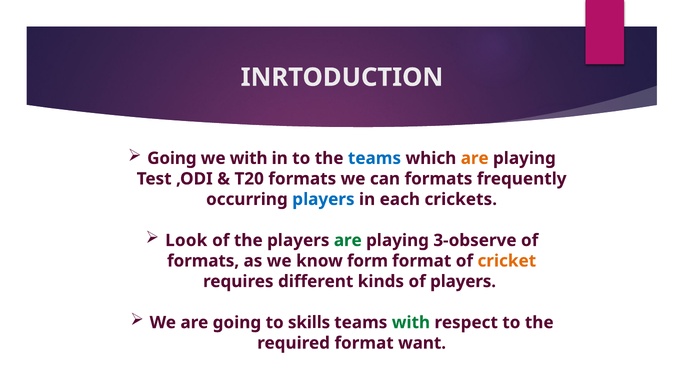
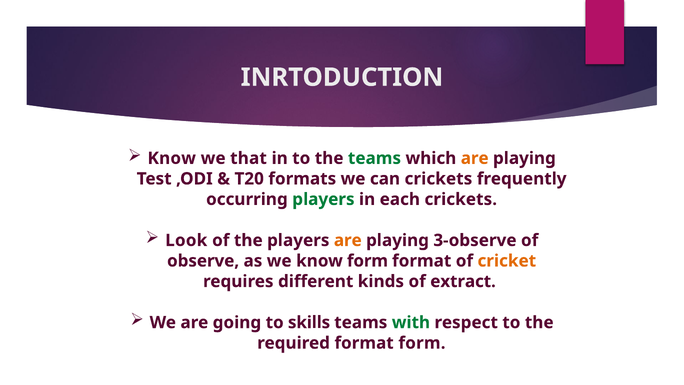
Going: Going -> Know (172, 158)
we with: with -> that (248, 158)
teams colour: blue -> green (374, 158)
can formats: formats -> crickets (438, 179)
players colour: blue -> green (323, 199)
are colour: green -> orange (348, 240)
formats: formats -> observe (203, 261)
of players: players -> extract (463, 281)
format want: want -> form (422, 343)
